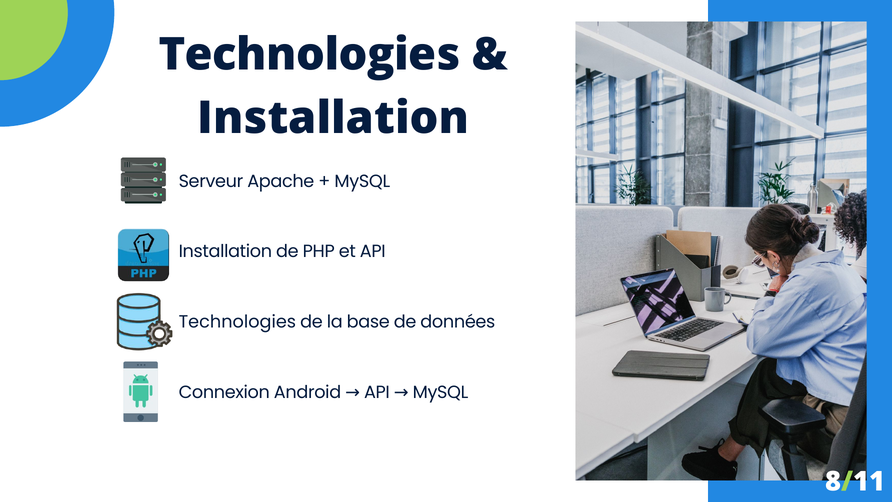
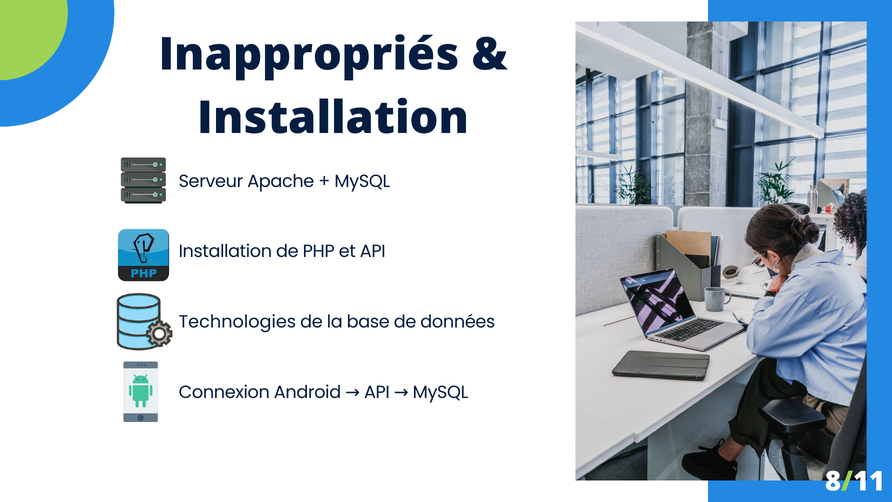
Technologies: Technologies -> Inappropriés (309, 55)
